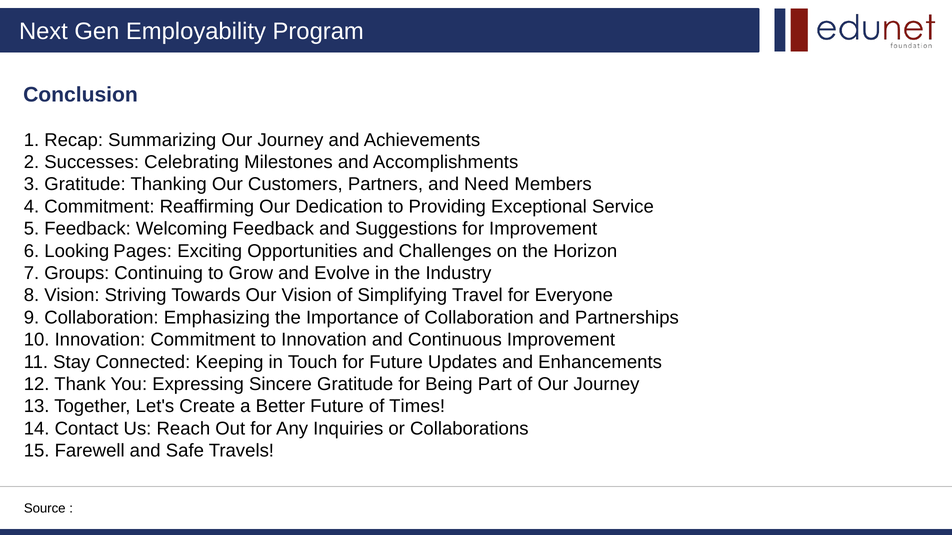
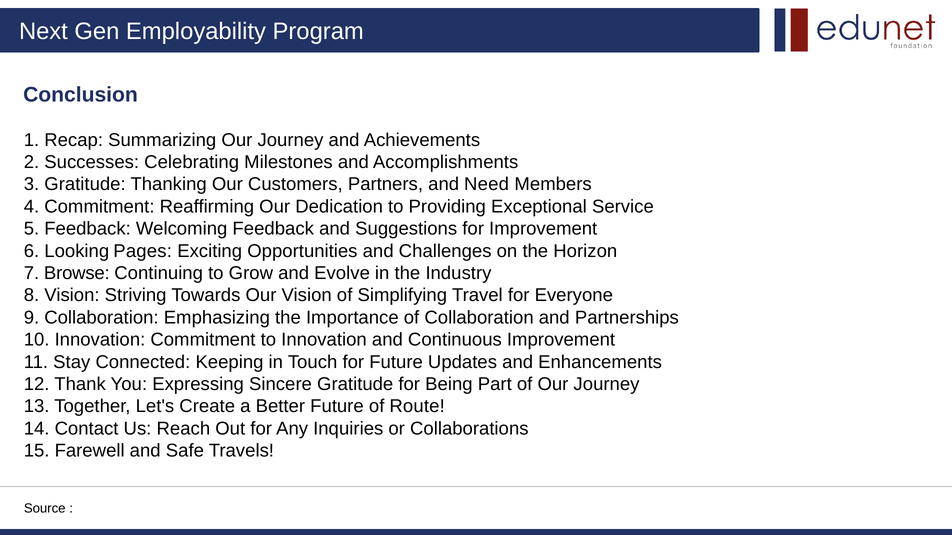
Groups: Groups -> Browse (77, 273)
Times: Times -> Route (417, 407)
